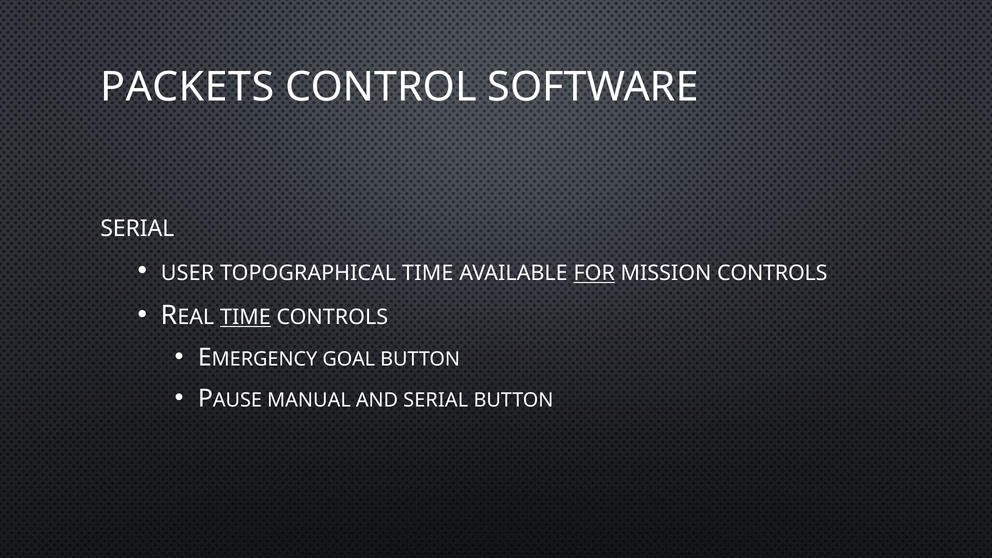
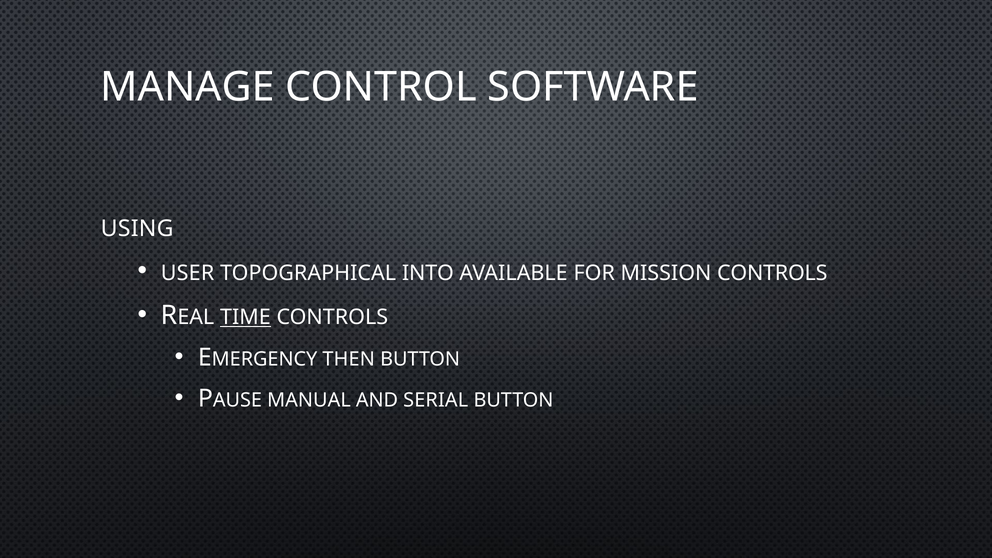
PACKETS: PACKETS -> MANAGE (188, 87)
SERIAL: SERIAL -> USING (137, 228)
TOPOGRAPHICAL TIME: TIME -> INTO (428, 273)
FOR underline: present -> none (594, 273)
GOAL: GOAL -> THEN (349, 359)
